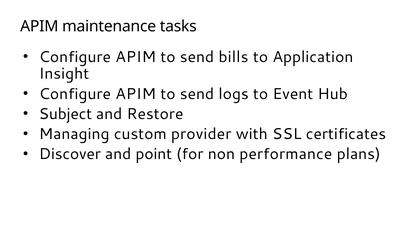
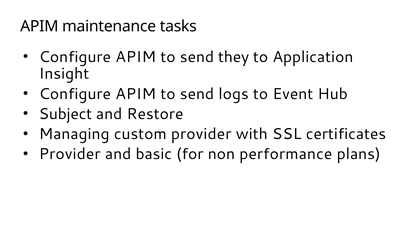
bills: bills -> they (234, 57)
Discover: Discover -> Provider (70, 154)
point: point -> basic (154, 154)
